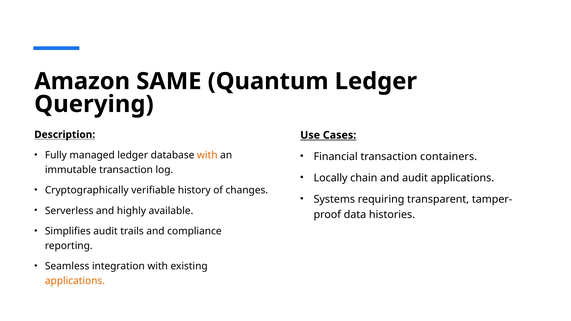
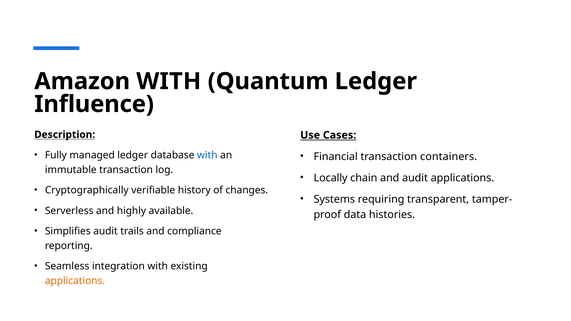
Amazon SAME: SAME -> WITH (169, 81)
Querying: Querying -> Influence (94, 104)
with colour: orange -> blue (207, 155)
